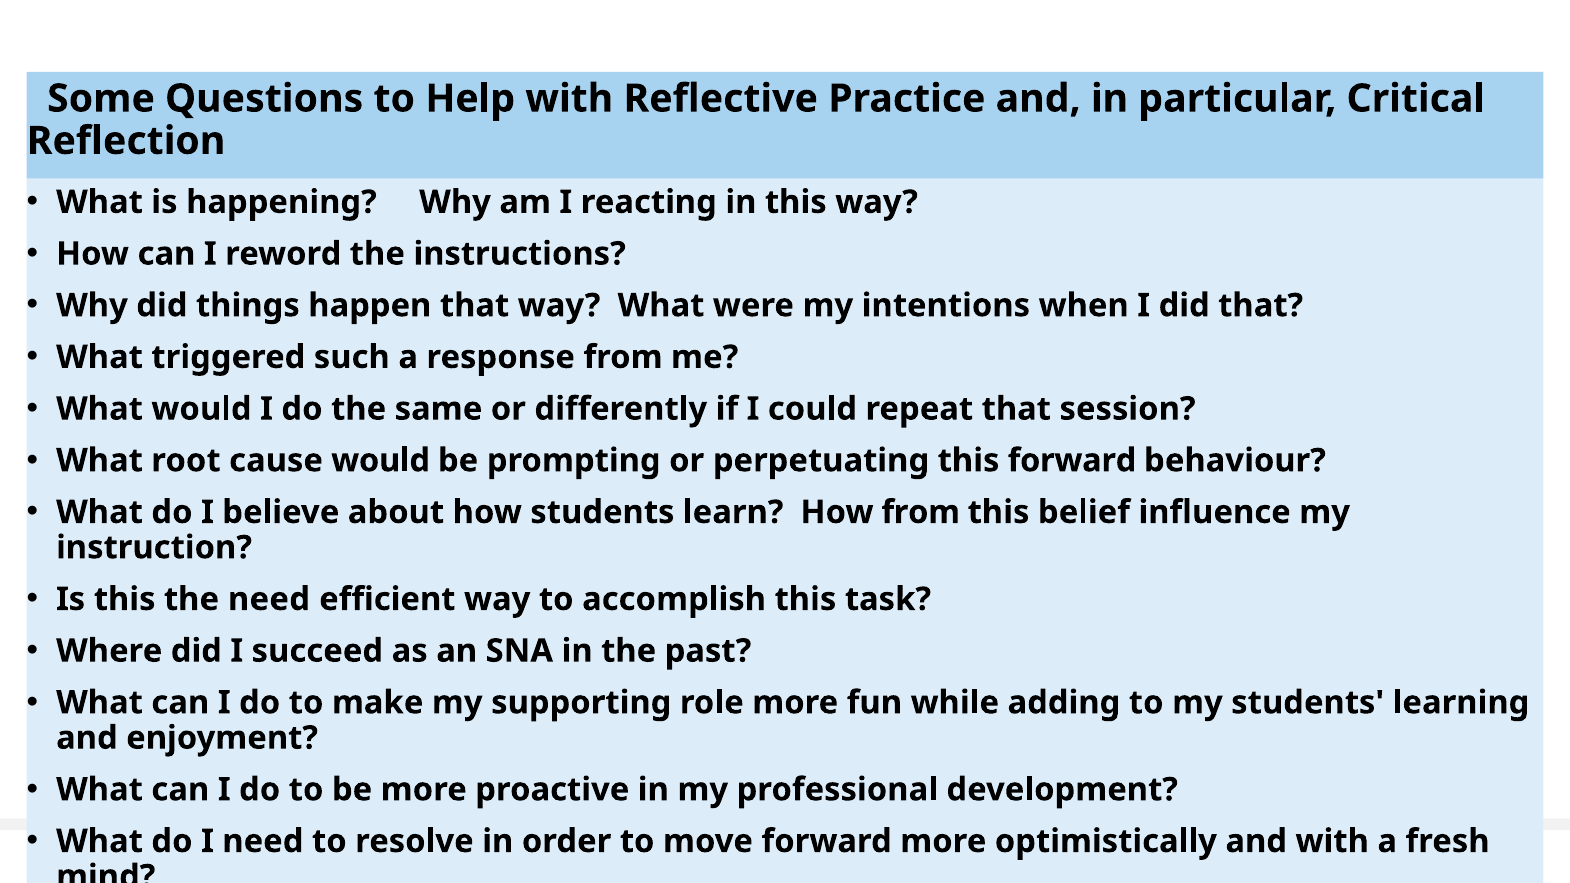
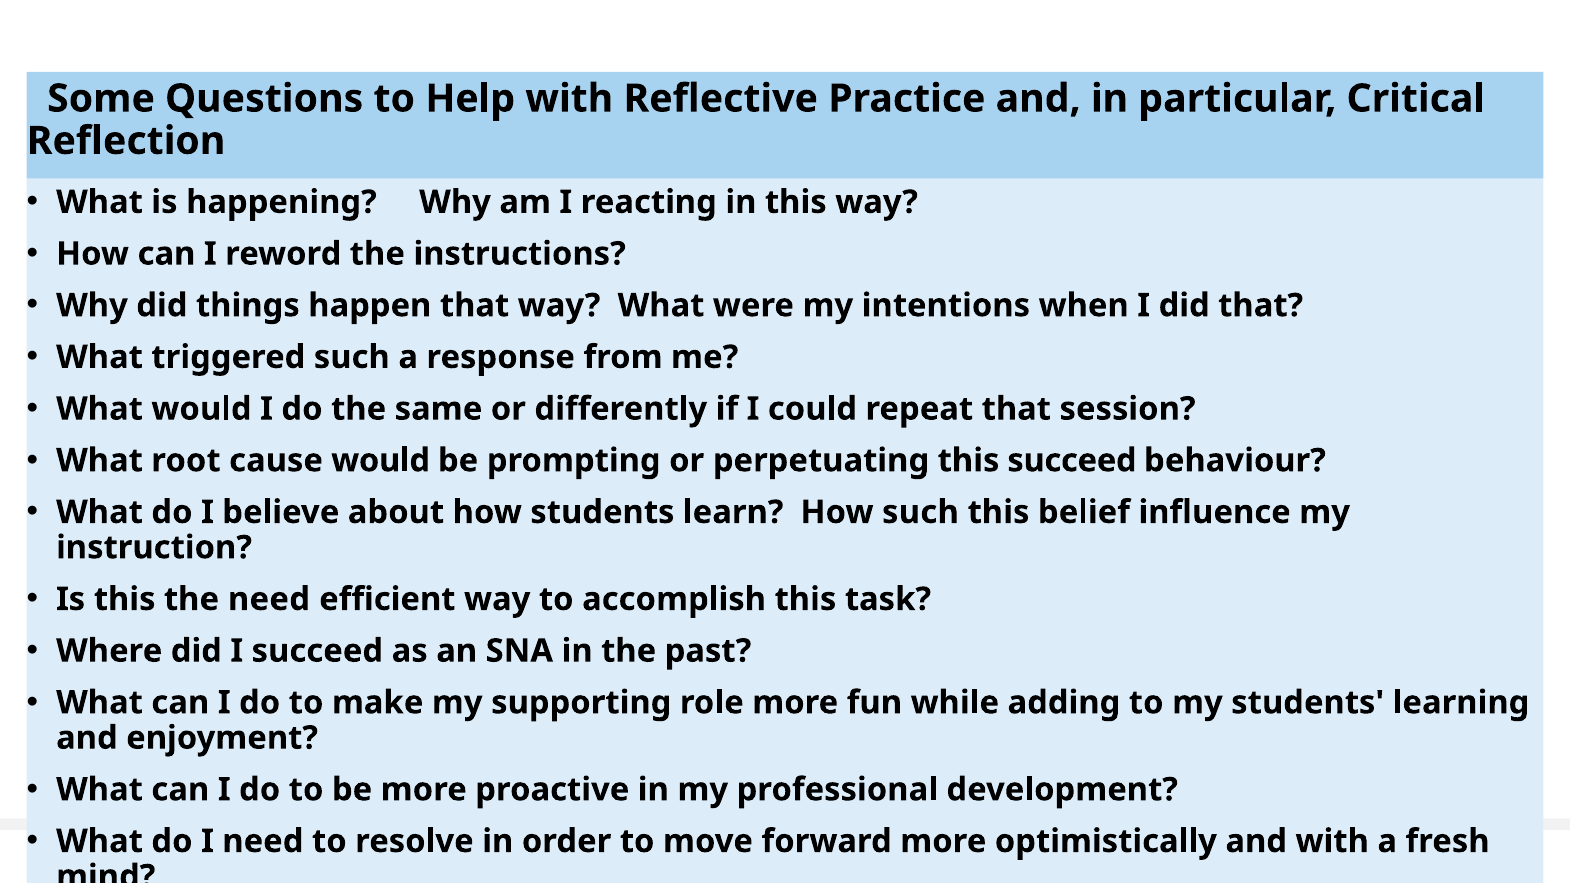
this forward: forward -> succeed (1072, 461)
How from: from -> such (920, 512)
